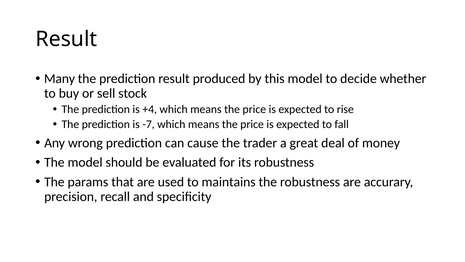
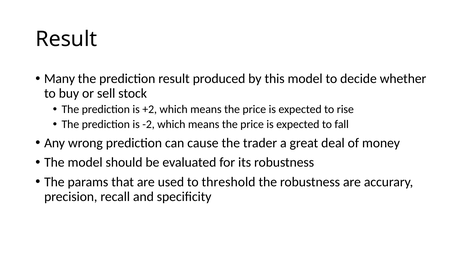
+4: +4 -> +2 (150, 109)
-7: -7 -> -2 (149, 124)
maintains: maintains -> threshold (229, 182)
